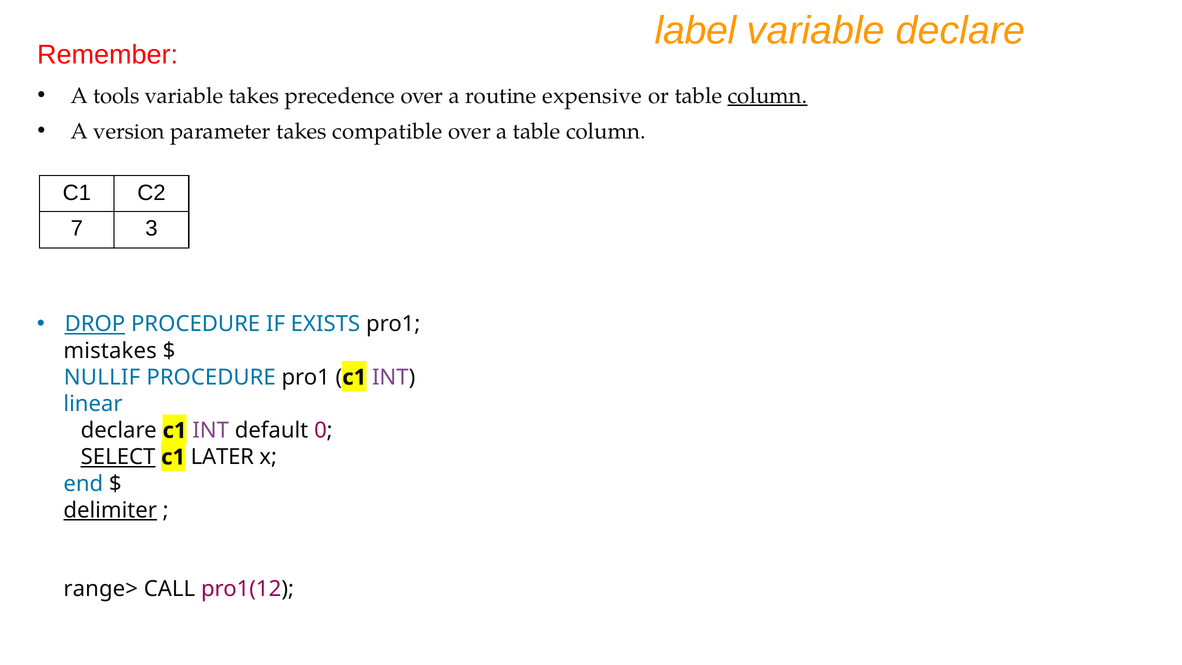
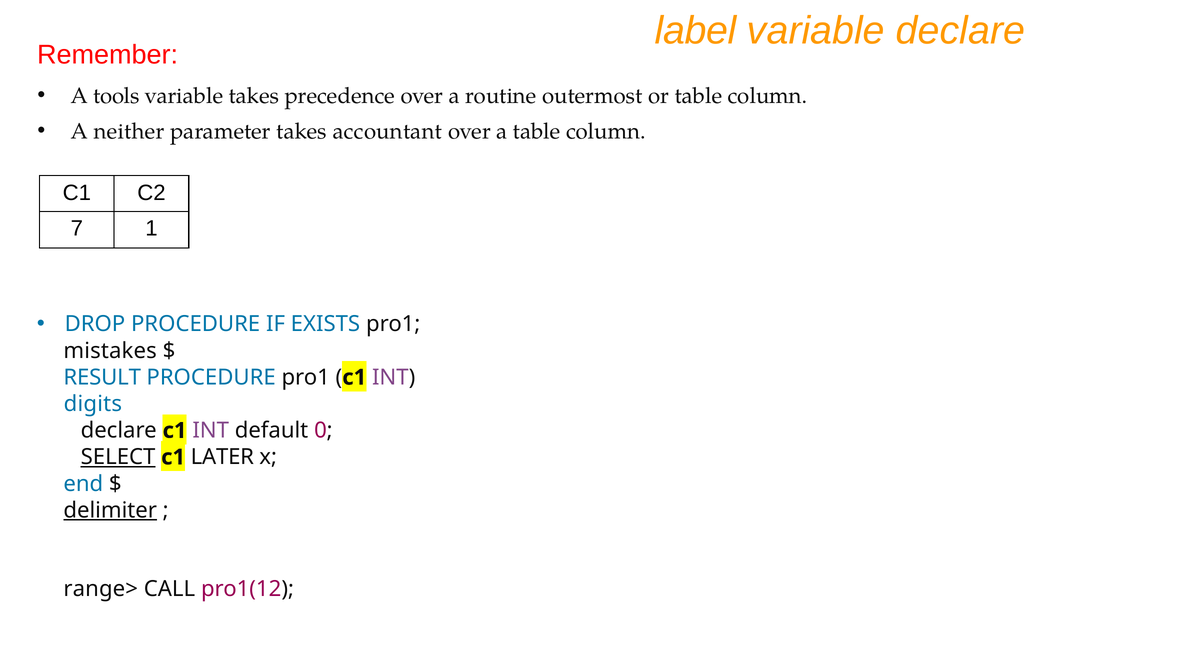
expensive: expensive -> outermost (592, 96)
column underline: present -> none (768, 96)
version: version -> neither (129, 131)
compatible: compatible -> accountant (387, 131)
3: 3 -> 1 (151, 229)
DROP underline: present -> none (95, 324)
NULLIF: NULLIF -> RESULT (102, 377)
linear: linear -> digits (93, 404)
